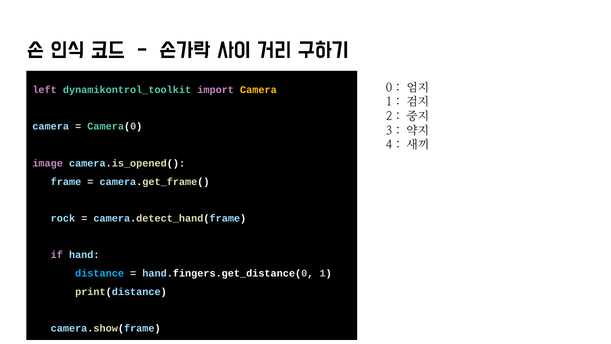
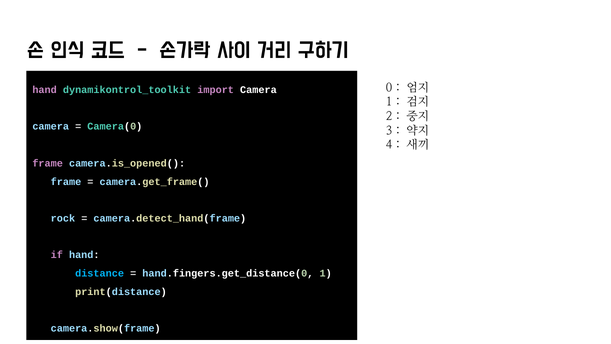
left: left -> hand (45, 90)
Camera colour: yellow -> white (258, 90)
image: image -> frame (48, 163)
